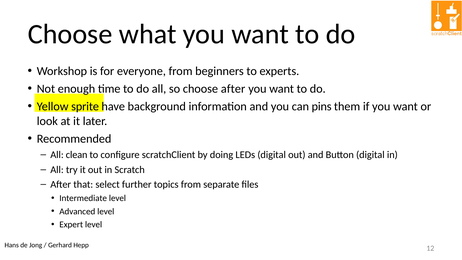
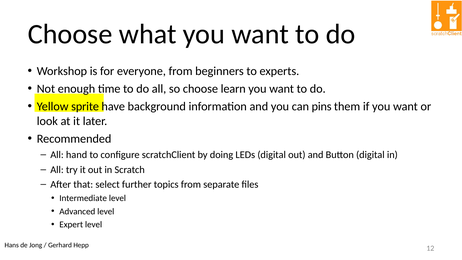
choose after: after -> learn (233, 89)
clean: clean -> hand (77, 155)
